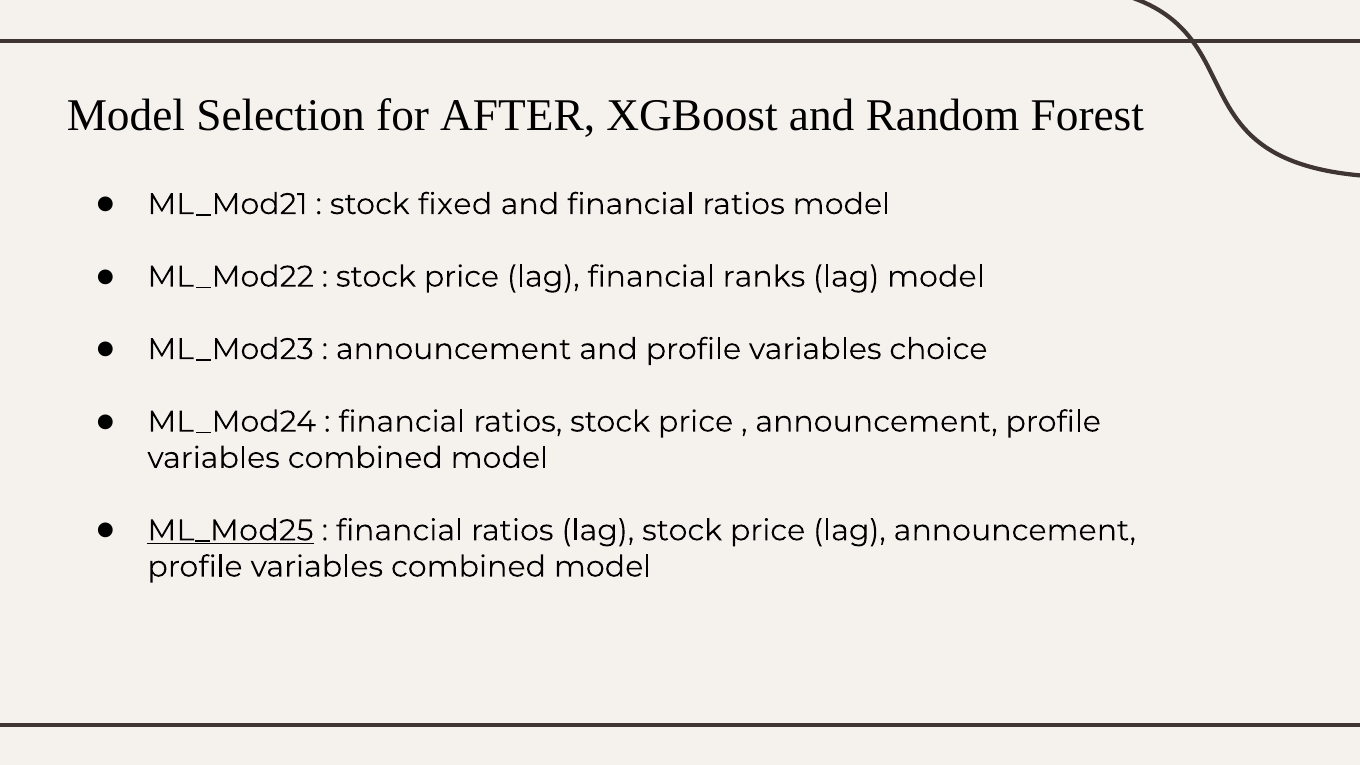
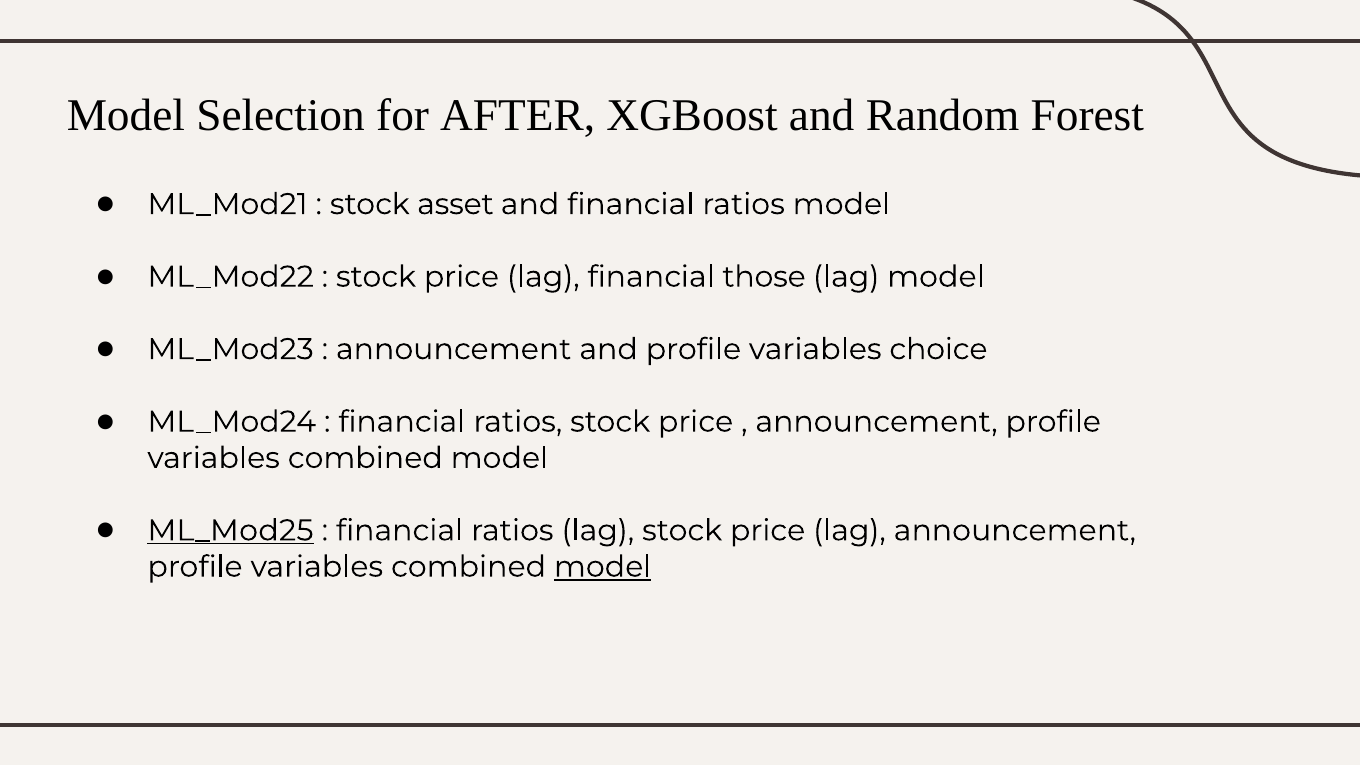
fixed: fixed -> asset (455, 204)
ranks: ranks -> those (764, 277)
model underline: none -> present (603, 567)
